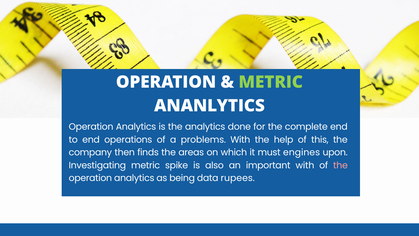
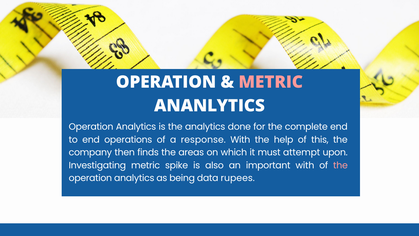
METRIC colour: light green -> pink (271, 82)
problems: problems -> response (203, 139)
engines: engines -> attempt (302, 152)
